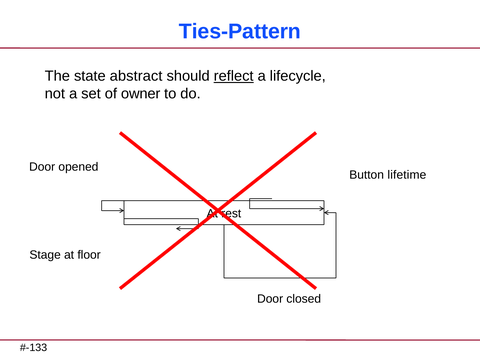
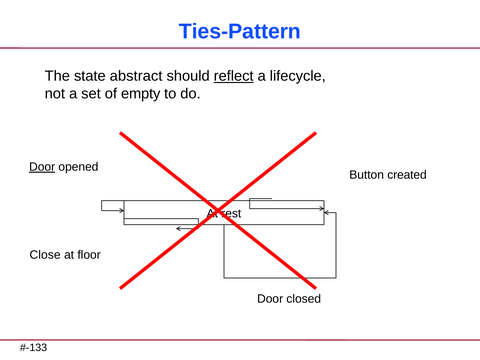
owner: owner -> empty (141, 94)
Door underline: none -> present (42, 167)
lifetime: lifetime -> created (407, 175)
Stage: Stage -> Close (45, 255)
